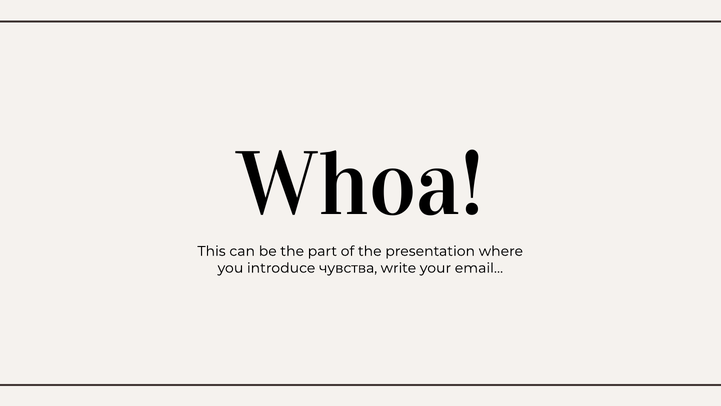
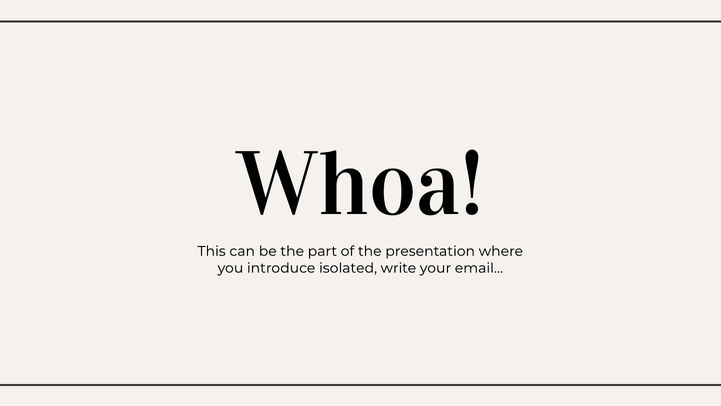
чувства: чувства -> isolated (348, 268)
